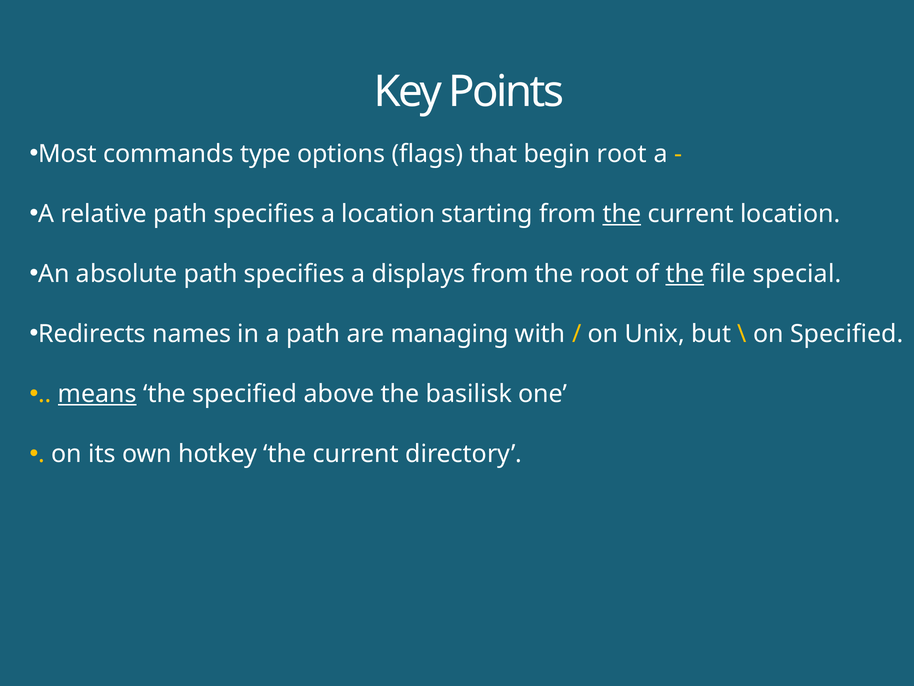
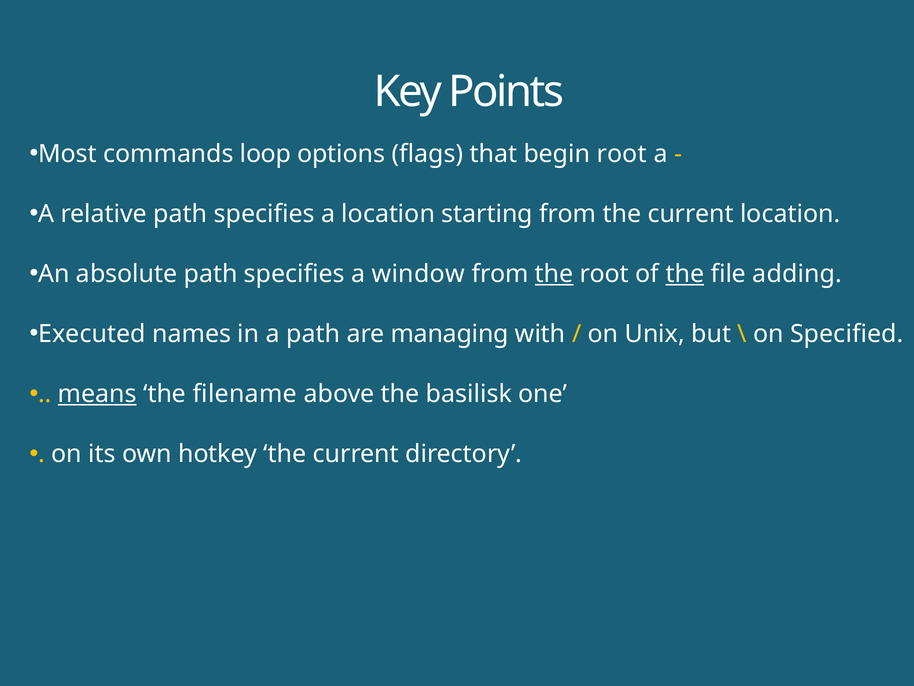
type: type -> loop (266, 154)
the underline: present -> none (622, 214)
displays: displays -> window (418, 274)
the underline: none -> present (554, 274)
special: special -> adding (797, 274)
Redirects: Redirects -> Executed (92, 334)
the specified: specified -> filename (245, 394)
